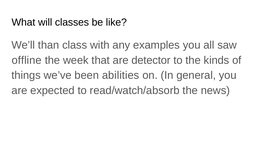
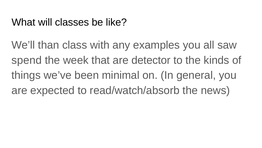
offline: offline -> spend (27, 60)
abilities: abilities -> minimal (121, 75)
